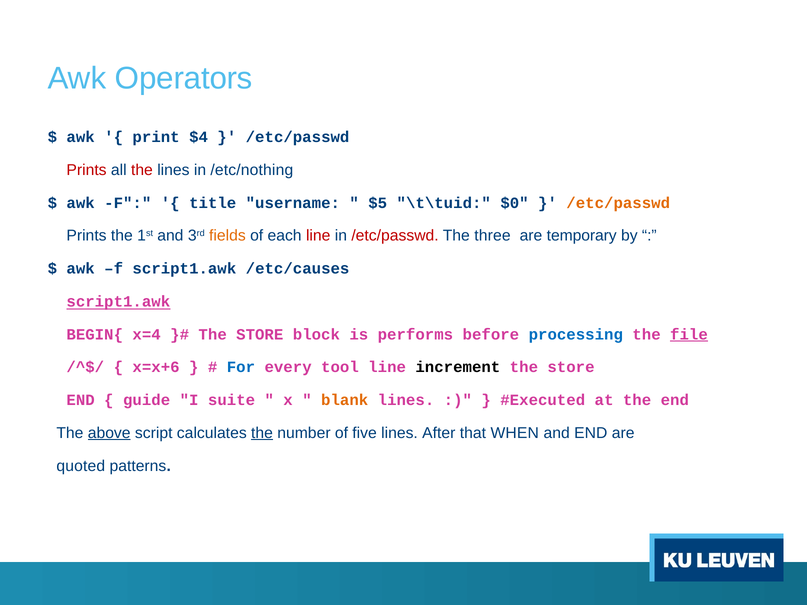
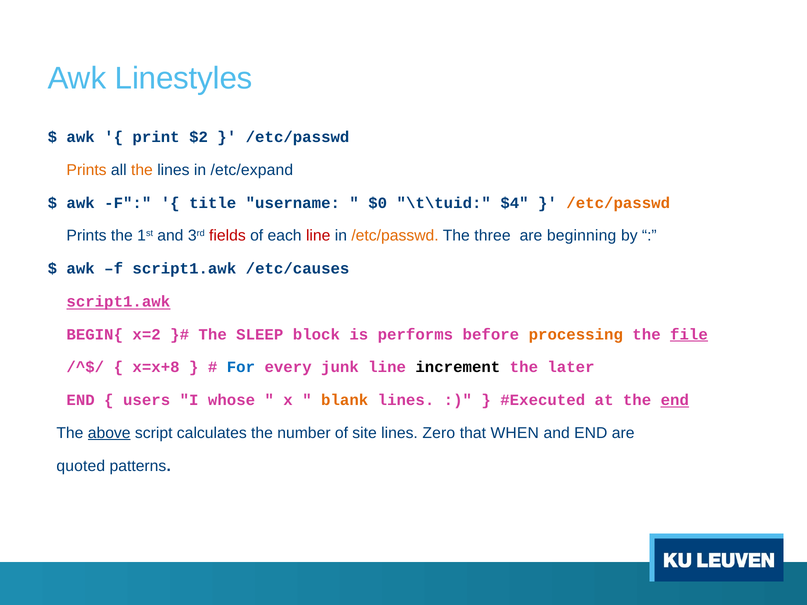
Operators: Operators -> Linestyles (184, 79)
$4: $4 -> $2 (199, 137)
Prints colour: red -> orange (87, 170)
the colour: red -> orange (142, 170)
/etc/nothing: /etc/nothing -> /etc/expand (252, 170)
$5: $5 -> $0 (378, 203)
$0: $0 -> $4 (515, 203)
fields colour: orange -> red (227, 236)
/etc/passwd colour: red -> orange (395, 236)
temporary: temporary -> beginning (582, 236)
x=4: x=4 -> x=2 (147, 334)
STORE: STORE -> SLEEP (260, 334)
processing colour: blue -> orange (576, 334)
x=x+6: x=x+6 -> x=x+8 (156, 367)
tool: tool -> junk (340, 367)
store: store -> later (571, 367)
guide: guide -> users (147, 400)
suite: suite -> whose (232, 400)
end underline: none -> present (675, 400)
the underline: present -> none (262, 433)
five: five -> site (365, 433)
After: After -> Zero (439, 433)
